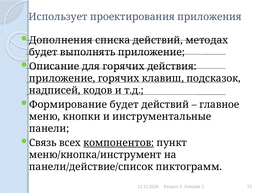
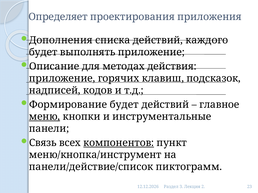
Использует: Использует -> Определяет (58, 17)
методах: методах -> каждого (207, 40)
для горячих: горячих -> методах (124, 66)
меню underline: none -> present (45, 117)
